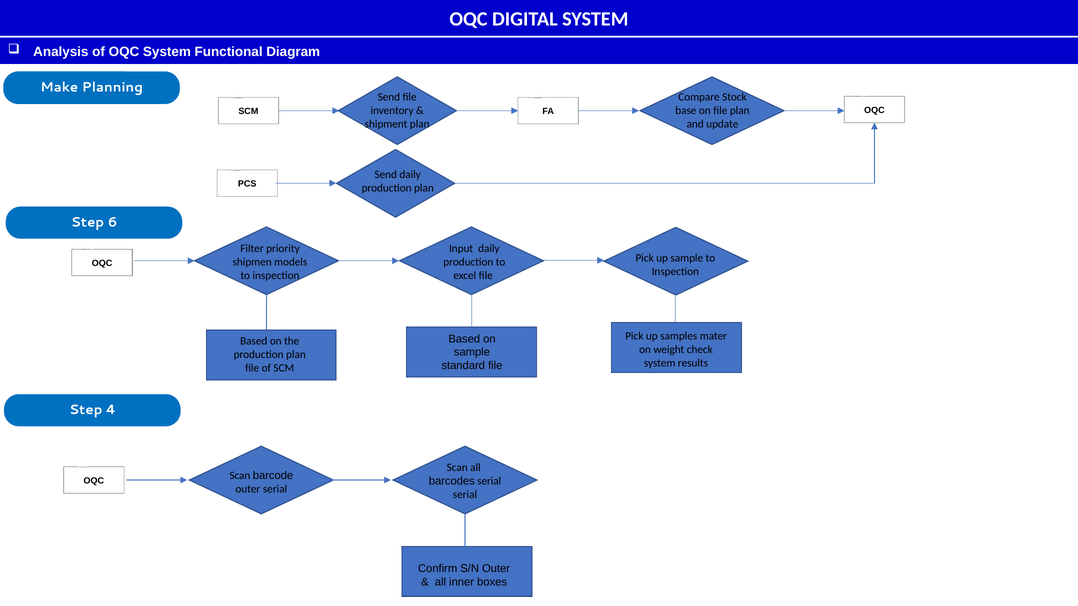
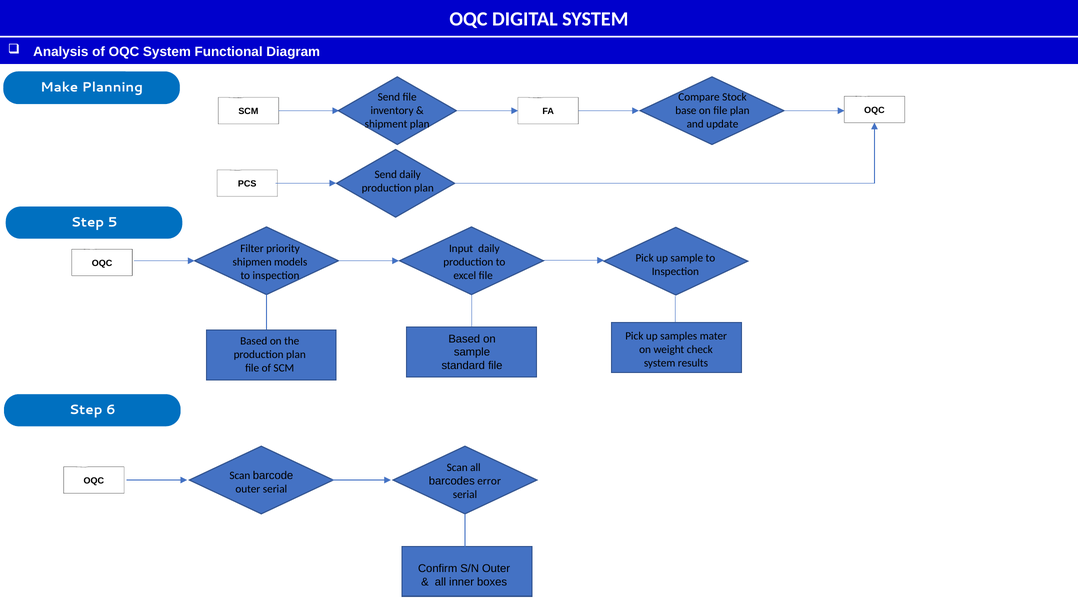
6: 6 -> 5 (113, 222)
4: 4 -> 6 (111, 410)
barcodes serial: serial -> error (489, 481)
